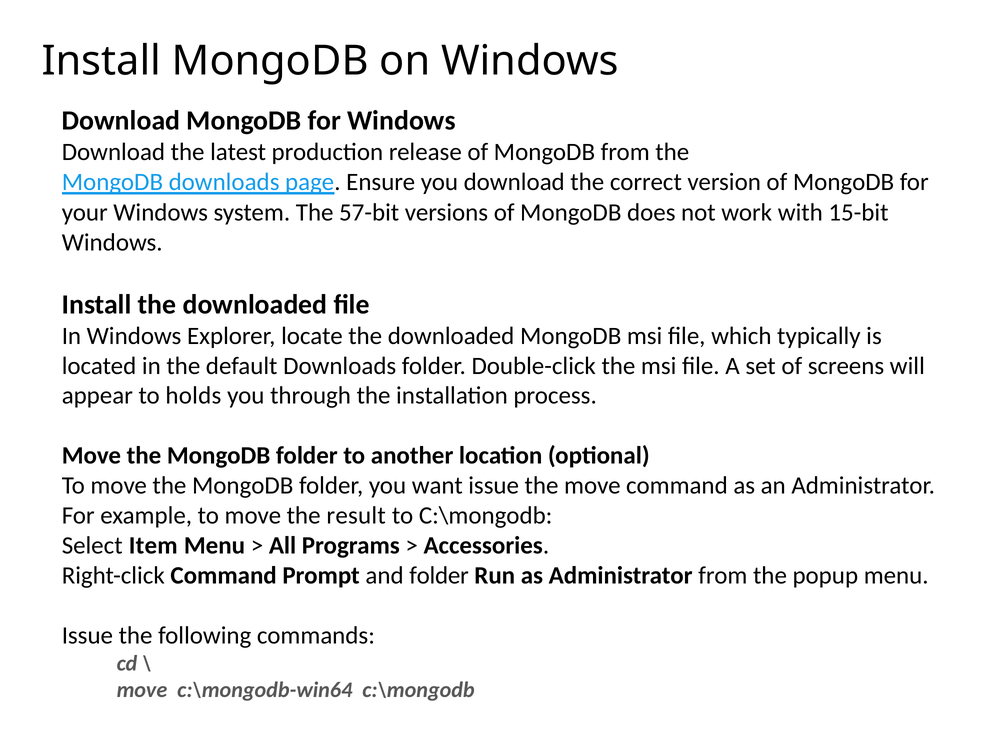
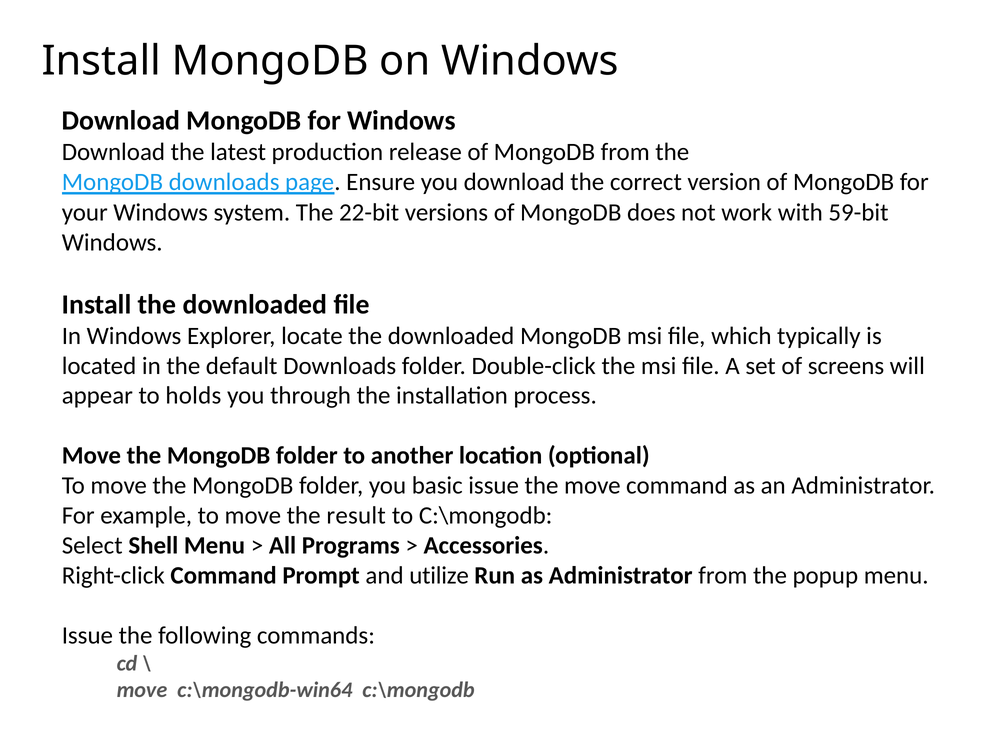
57-bit: 57-bit -> 22-bit (369, 213)
15-bit: 15-bit -> 59-bit (858, 213)
want: want -> basic (437, 486)
Item: Item -> Shell (153, 546)
and folder: folder -> utilize (439, 576)
